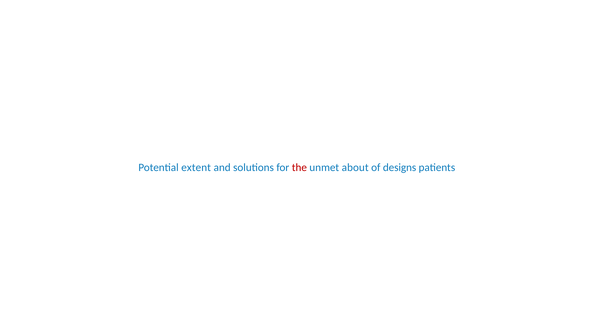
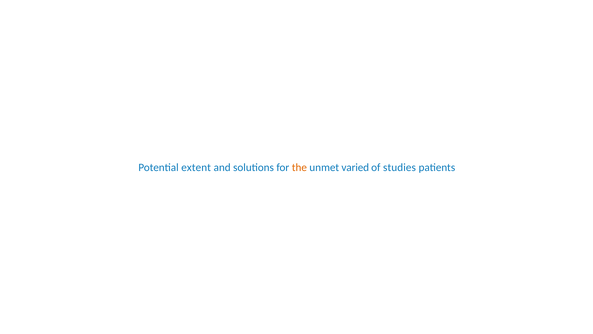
the colour: red -> orange (299, 167)
about: about -> varied (355, 167)
designs: designs -> studies (399, 167)
